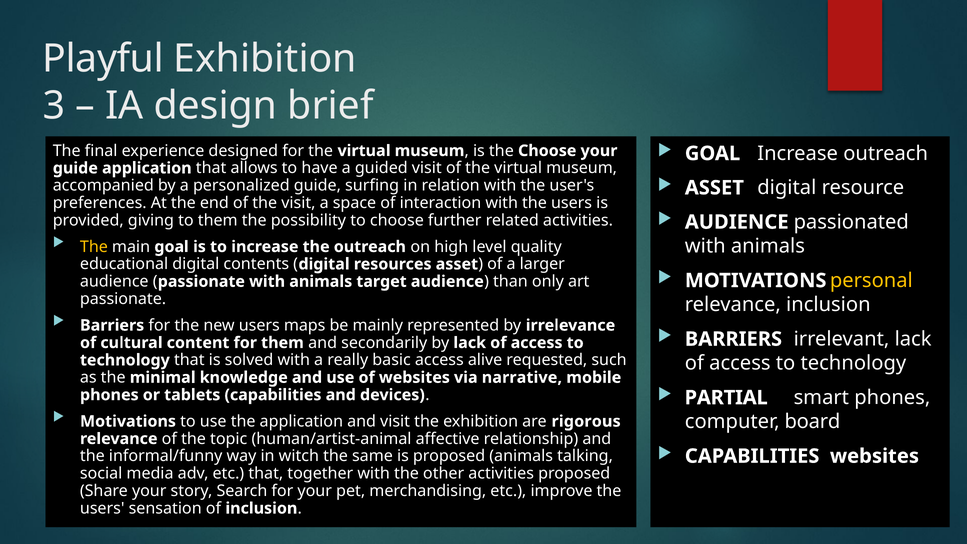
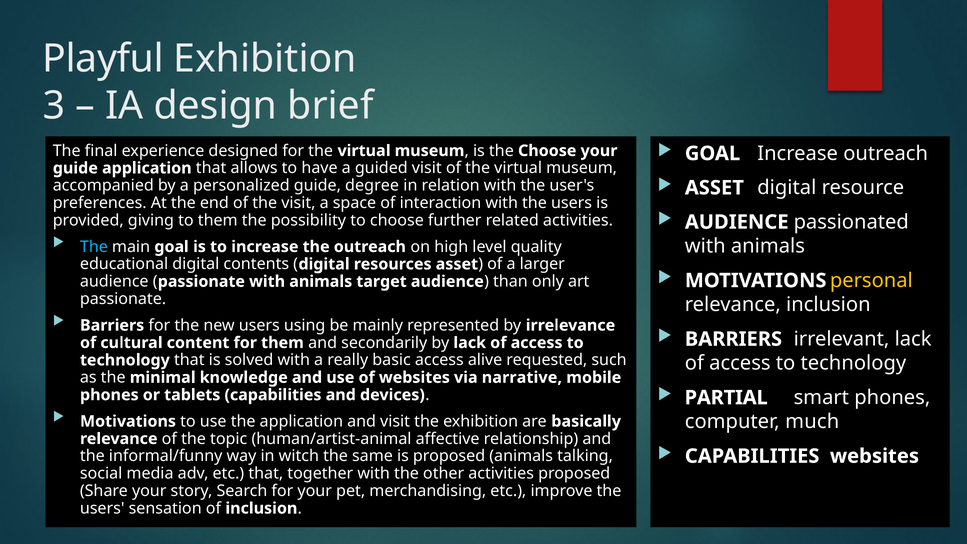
surfing: surfing -> degree (372, 186)
The colour: yellow -> light blue (94, 247)
maps: maps -> using (305, 325)
rigorous: rigorous -> basically (586, 421)
board: board -> much (812, 422)
